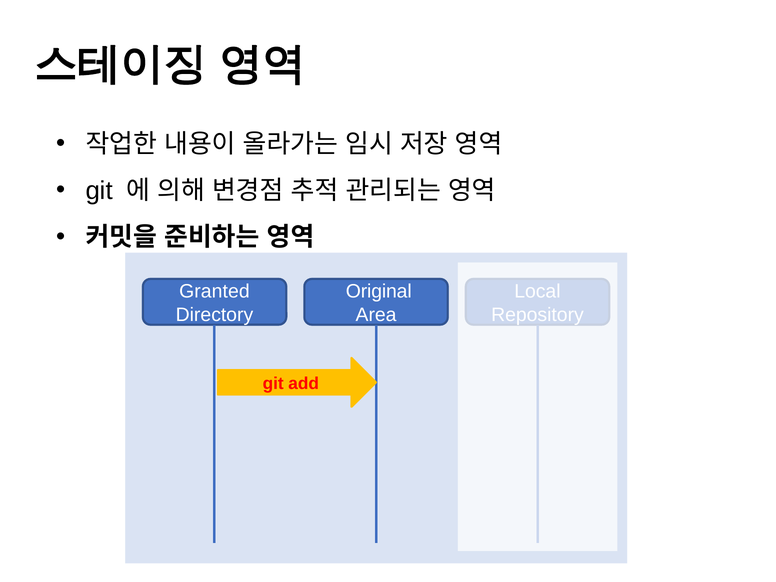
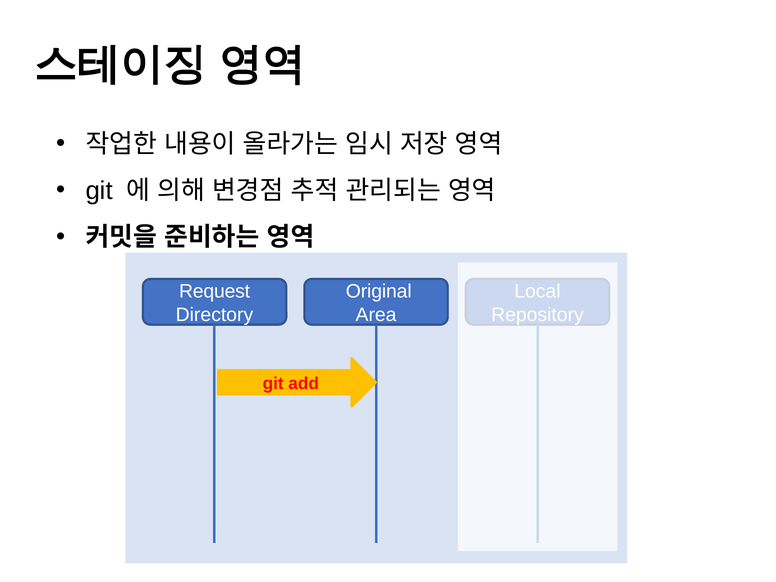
Granted: Granted -> Request (215, 292)
